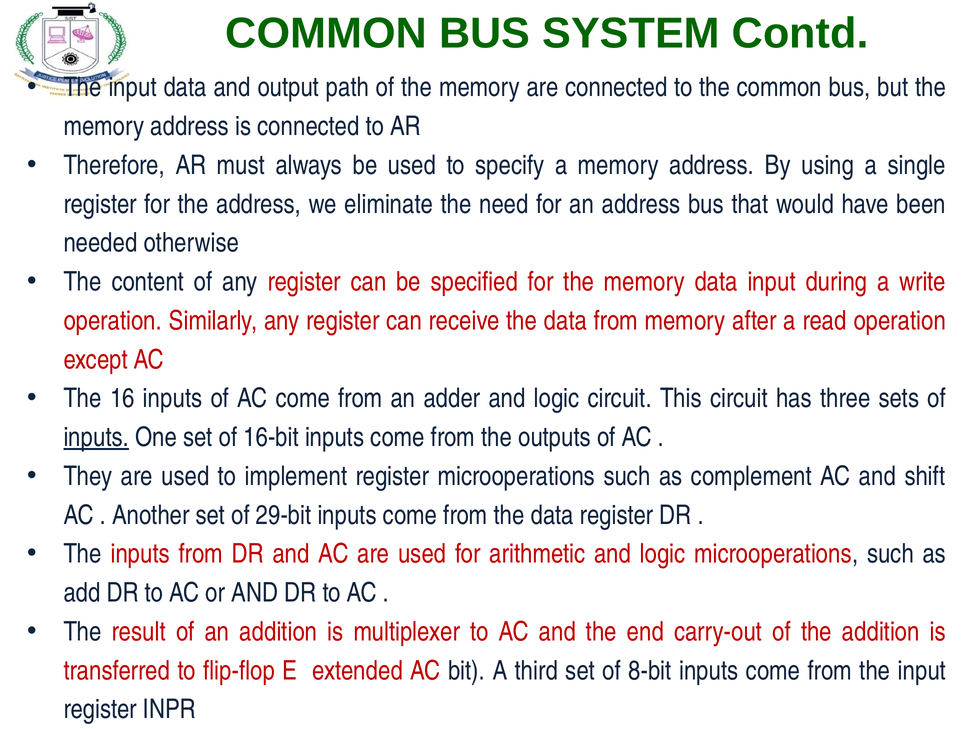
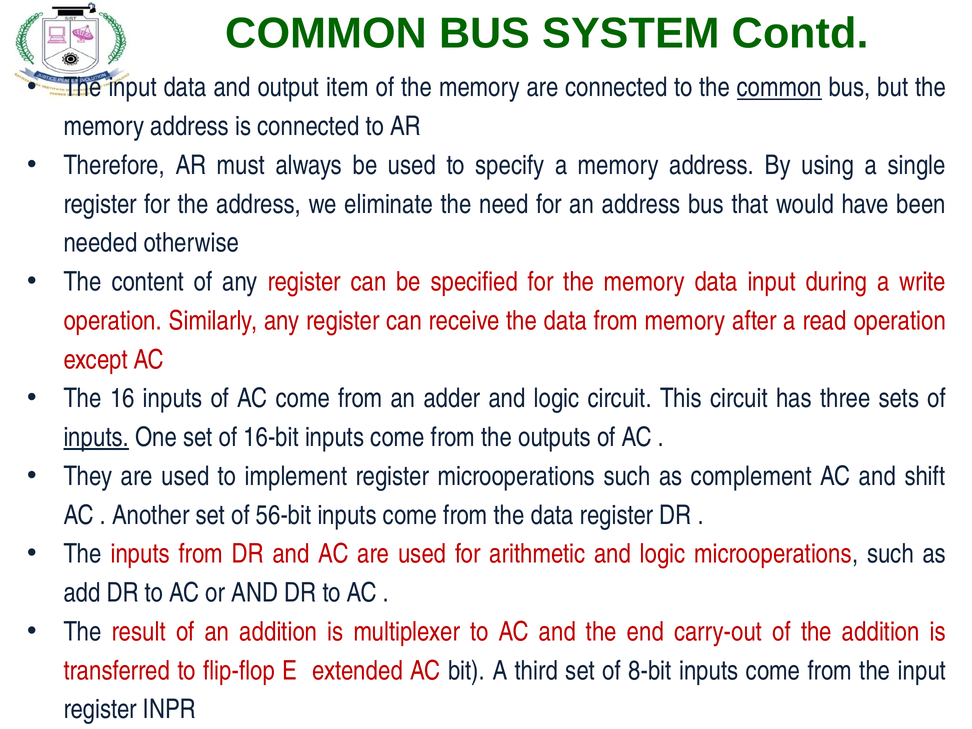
path: path -> item (347, 87)
common underline: none -> present (779, 87)
29-bit: 29-bit -> 56-bit (284, 515)
